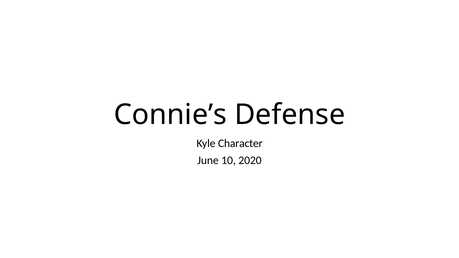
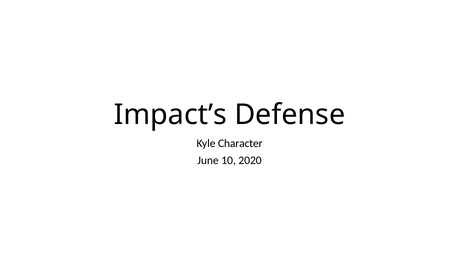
Connie’s: Connie’s -> Impact’s (170, 115)
